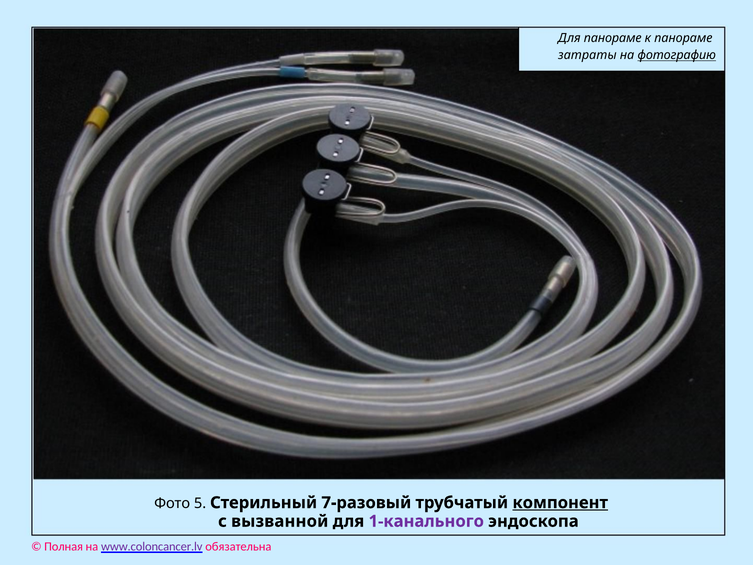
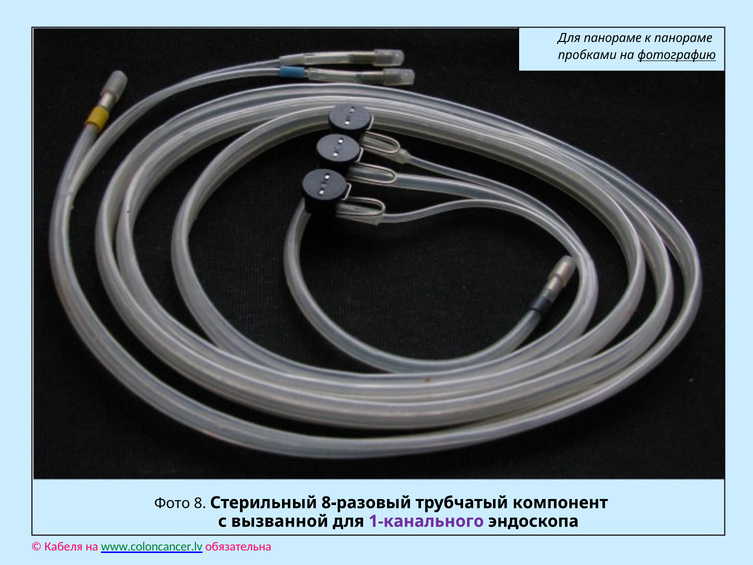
затраты: затраты -> пробками (587, 55)
5: 5 -> 8 (200, 503)
7-разовый: 7-разовый -> 8-разовый (366, 502)
компонент underline: present -> none (560, 502)
Полная: Полная -> Кабеля (64, 547)
www.coloncancer.lv colour: purple -> green (152, 547)
